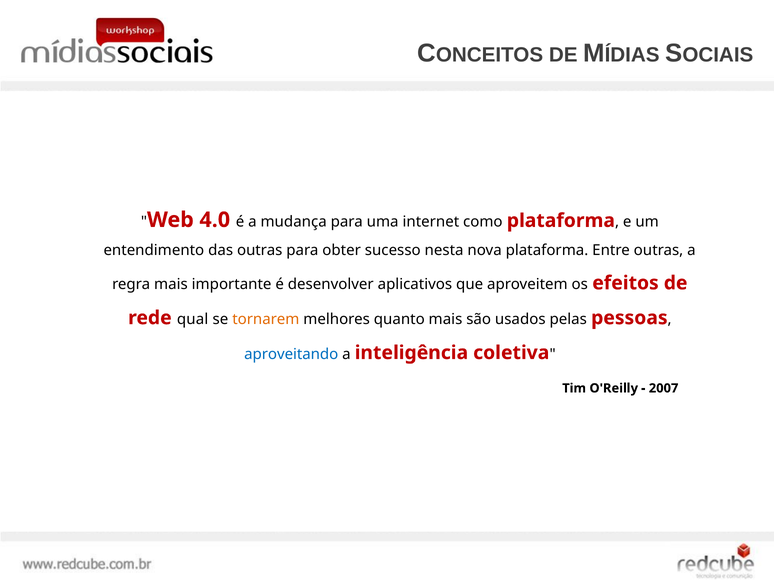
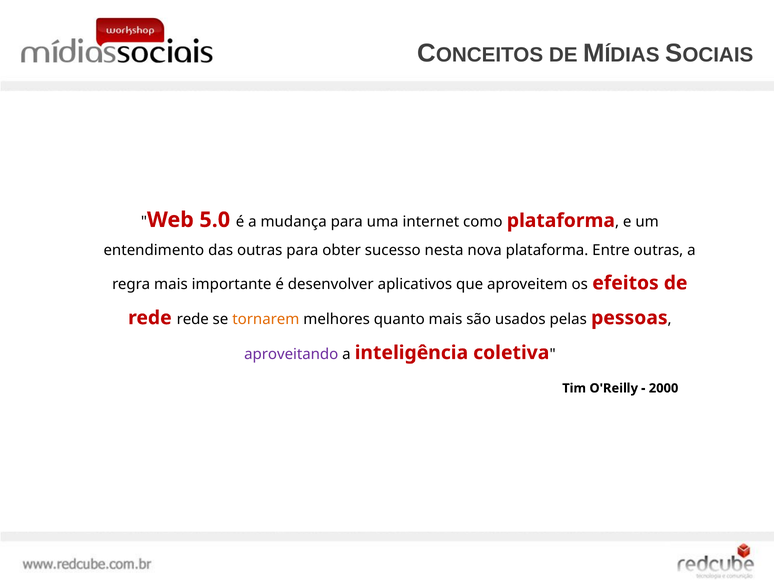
4.0: 4.0 -> 5.0 (215, 220)
rede qual: qual -> rede (193, 319)
aproveitando colour: blue -> purple (291, 354)
2007: 2007 -> 2000 (664, 388)
